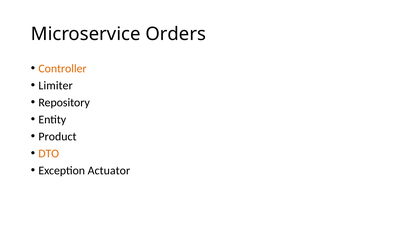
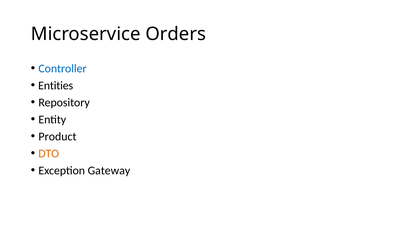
Controller colour: orange -> blue (63, 68)
Limiter: Limiter -> Entities (56, 85)
Actuator: Actuator -> Gateway (109, 170)
